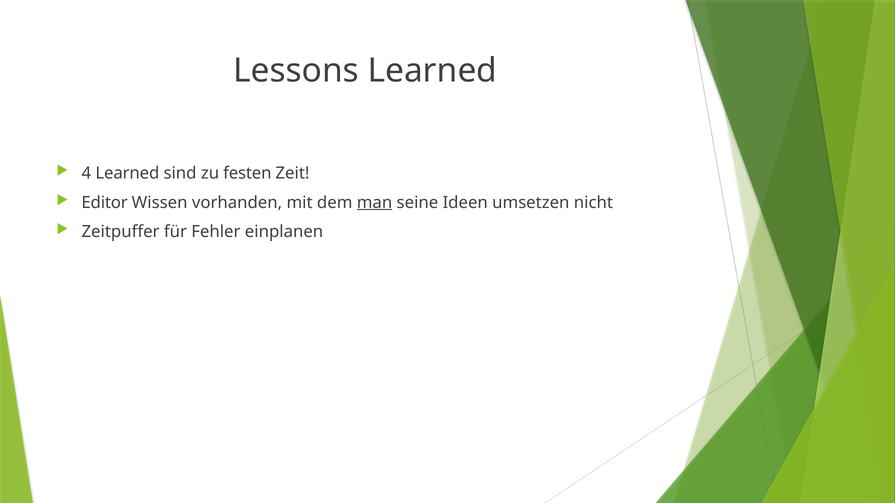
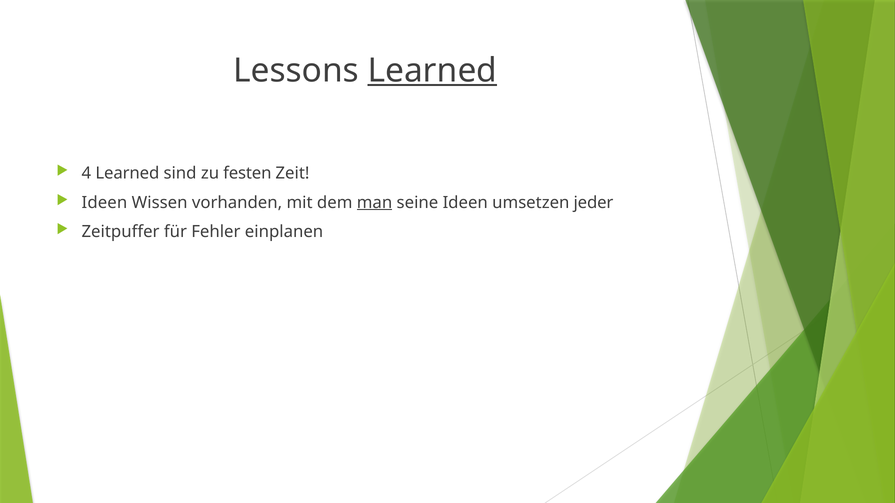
Learned underline: none -> present (432, 71)
Editor: Editor -> Ideen (104, 203)
nicht: nicht -> jeder (593, 203)
